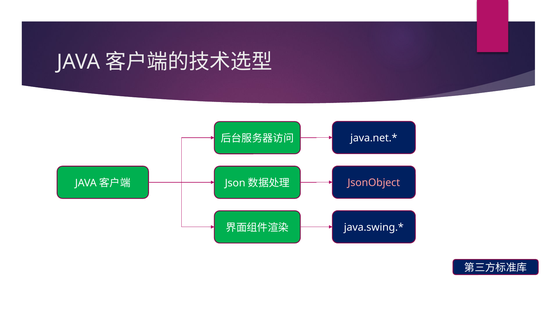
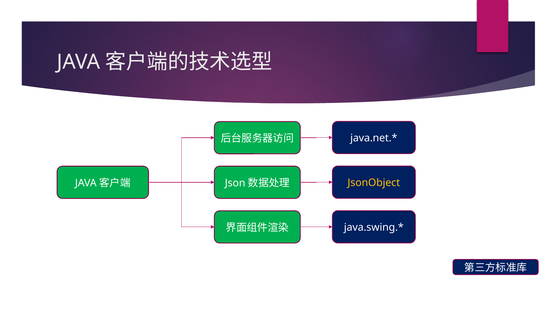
JsonObject colour: pink -> yellow (374, 183)
